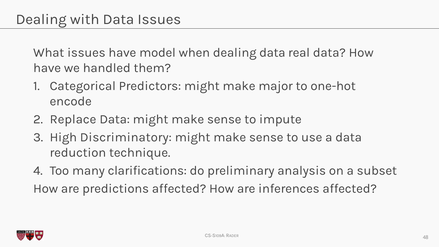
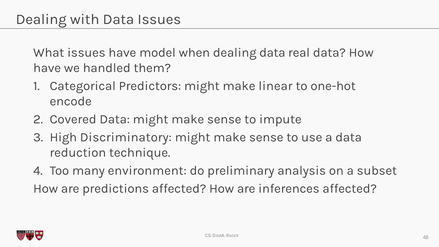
major: major -> linear (275, 86)
Replace: Replace -> Covered (73, 119)
clarifications: clarifications -> environment (147, 170)
